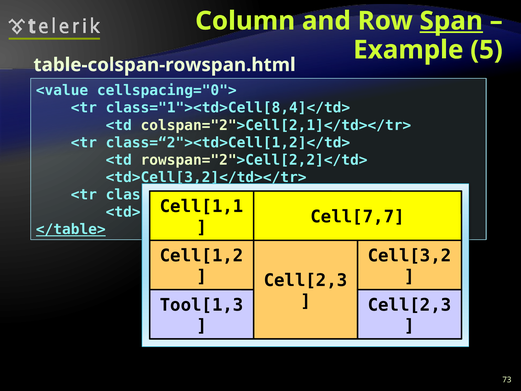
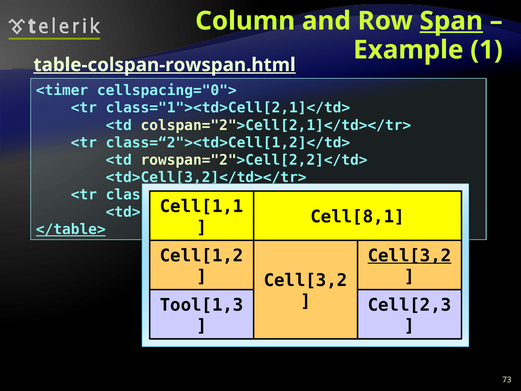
5: 5 -> 1 (487, 50)
table-colspan-rowspan.html underline: none -> present (165, 65)
<value: <value -> <timer (62, 90)
class="1"><td>Cell[8,4]</td>: class="1"><td>Cell[8,4]</td> -> class="1"><td>Cell[2,1]</td> (228, 108)
Cell[7,7: Cell[7,7 -> Cell[8,1 (358, 217)
Cell[3,2 underline: none -> present (409, 256)
Cell[2,3: Cell[2,3 -> Cell[3,2 (306, 280)
